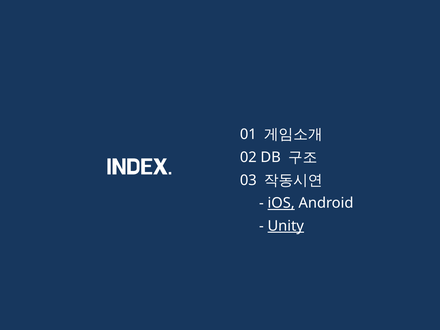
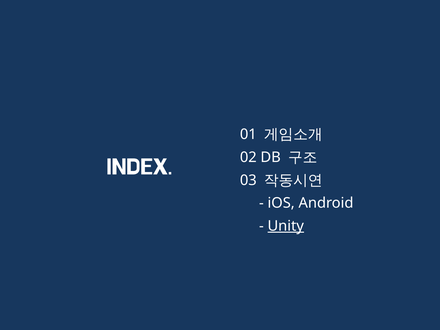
iOS underline: present -> none (281, 203)
